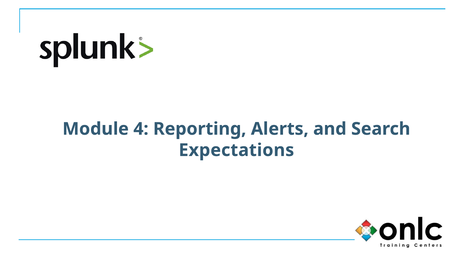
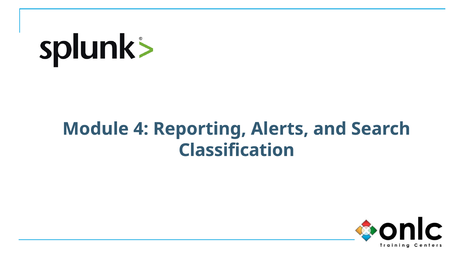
Expectations: Expectations -> Classification (237, 150)
